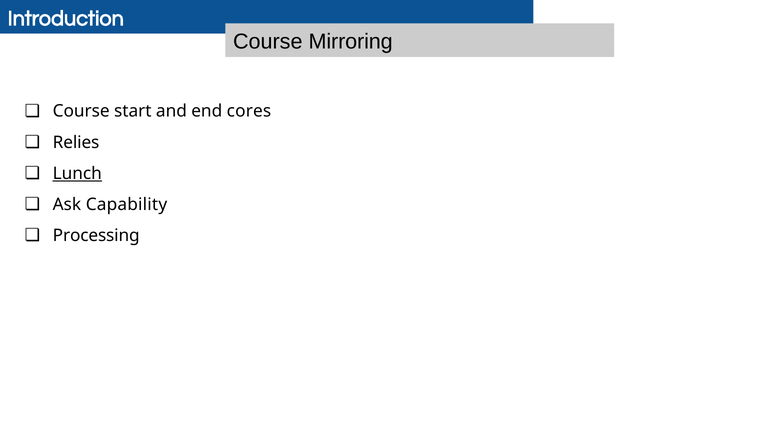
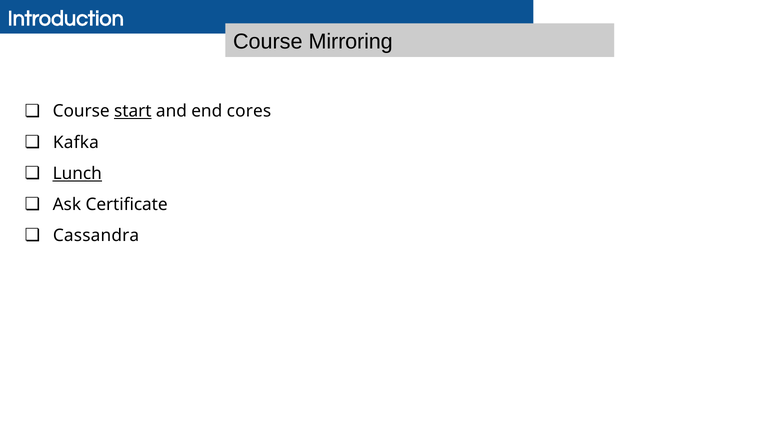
start underline: none -> present (133, 111)
Relies: Relies -> Kafka (76, 142)
Capability: Capability -> Certificate (127, 204)
Processing: Processing -> Cassandra (96, 236)
